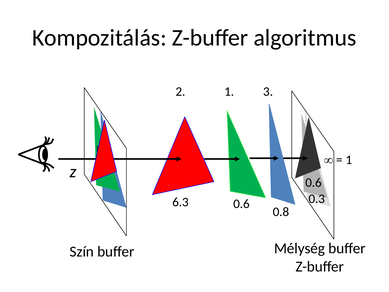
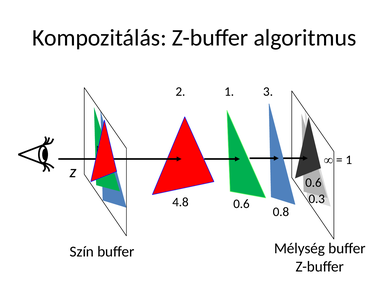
6.3: 6.3 -> 4.8 (181, 202)
